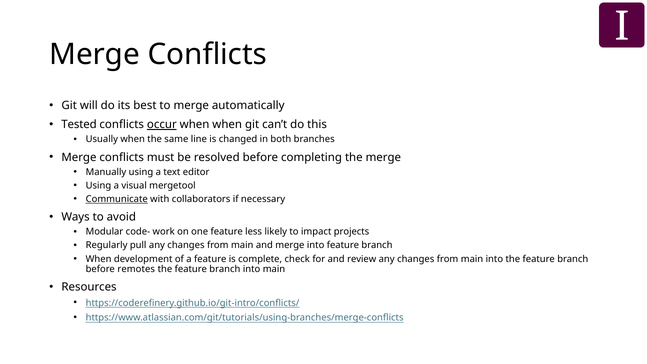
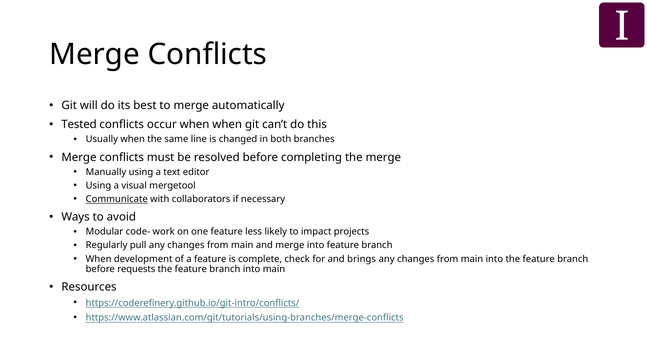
occur underline: present -> none (162, 125)
review: review -> brings (362, 259)
remotes: remotes -> requests (136, 269)
